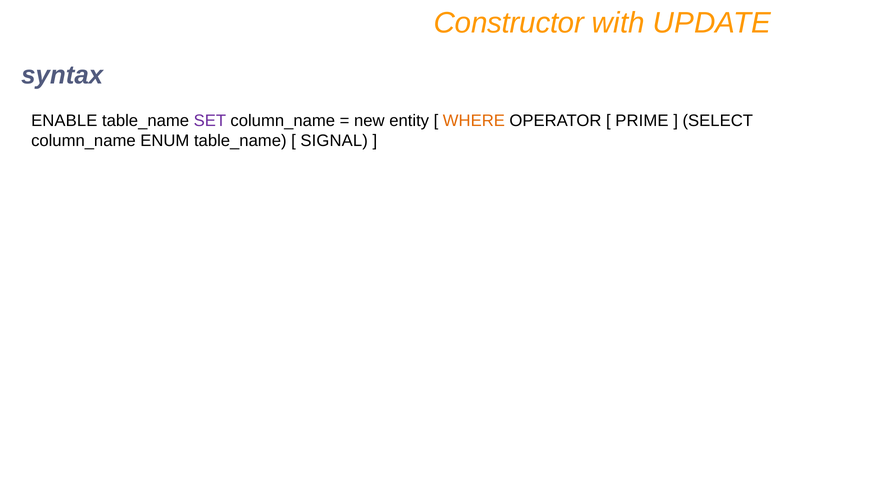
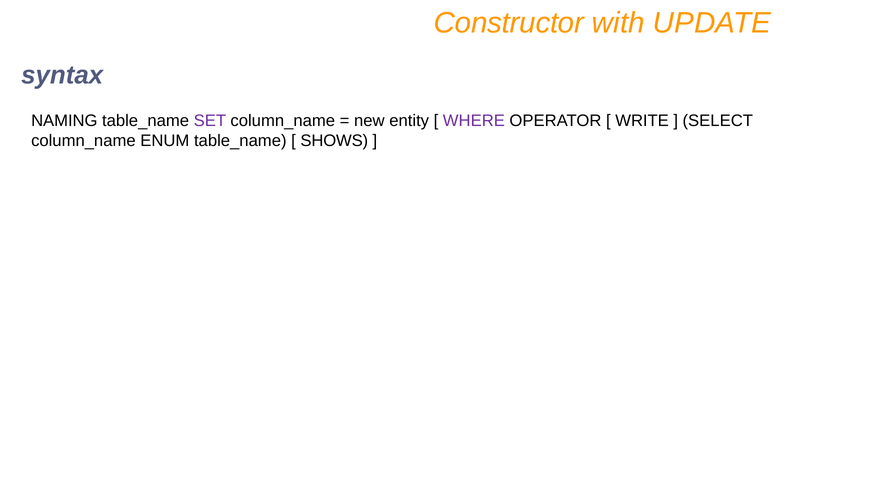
ENABLE: ENABLE -> NAMING (64, 121)
WHERE colour: orange -> purple (474, 121)
PRIME: PRIME -> WRITE (642, 121)
SIGNAL: SIGNAL -> SHOWS (334, 141)
